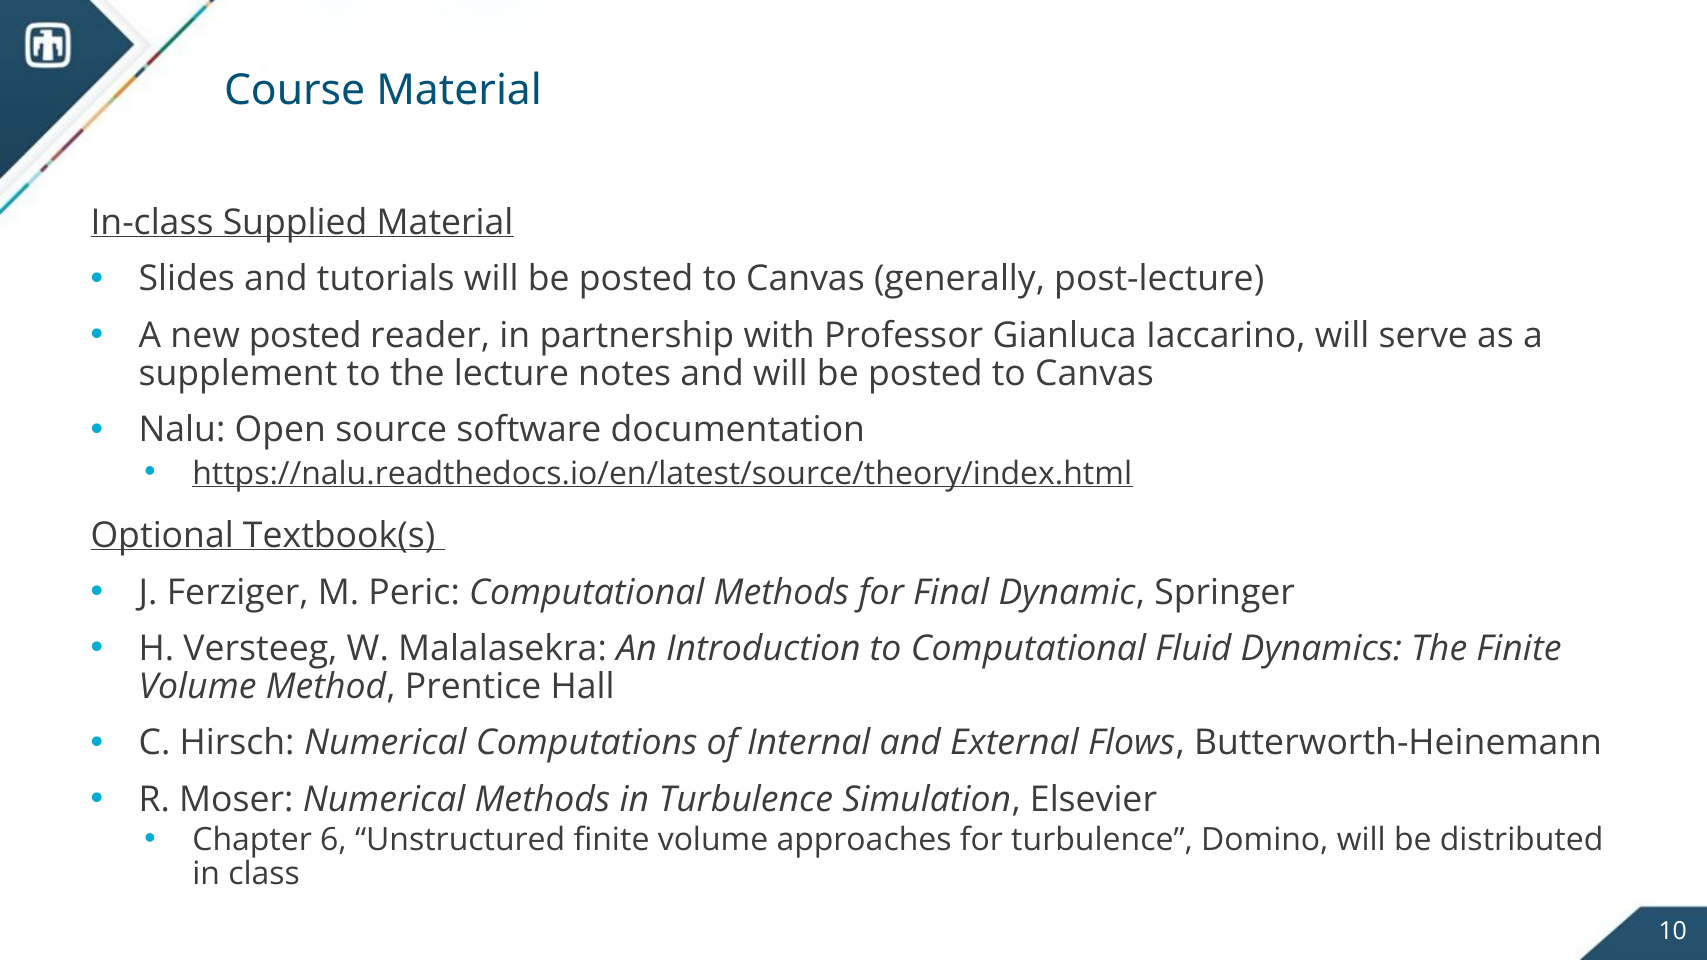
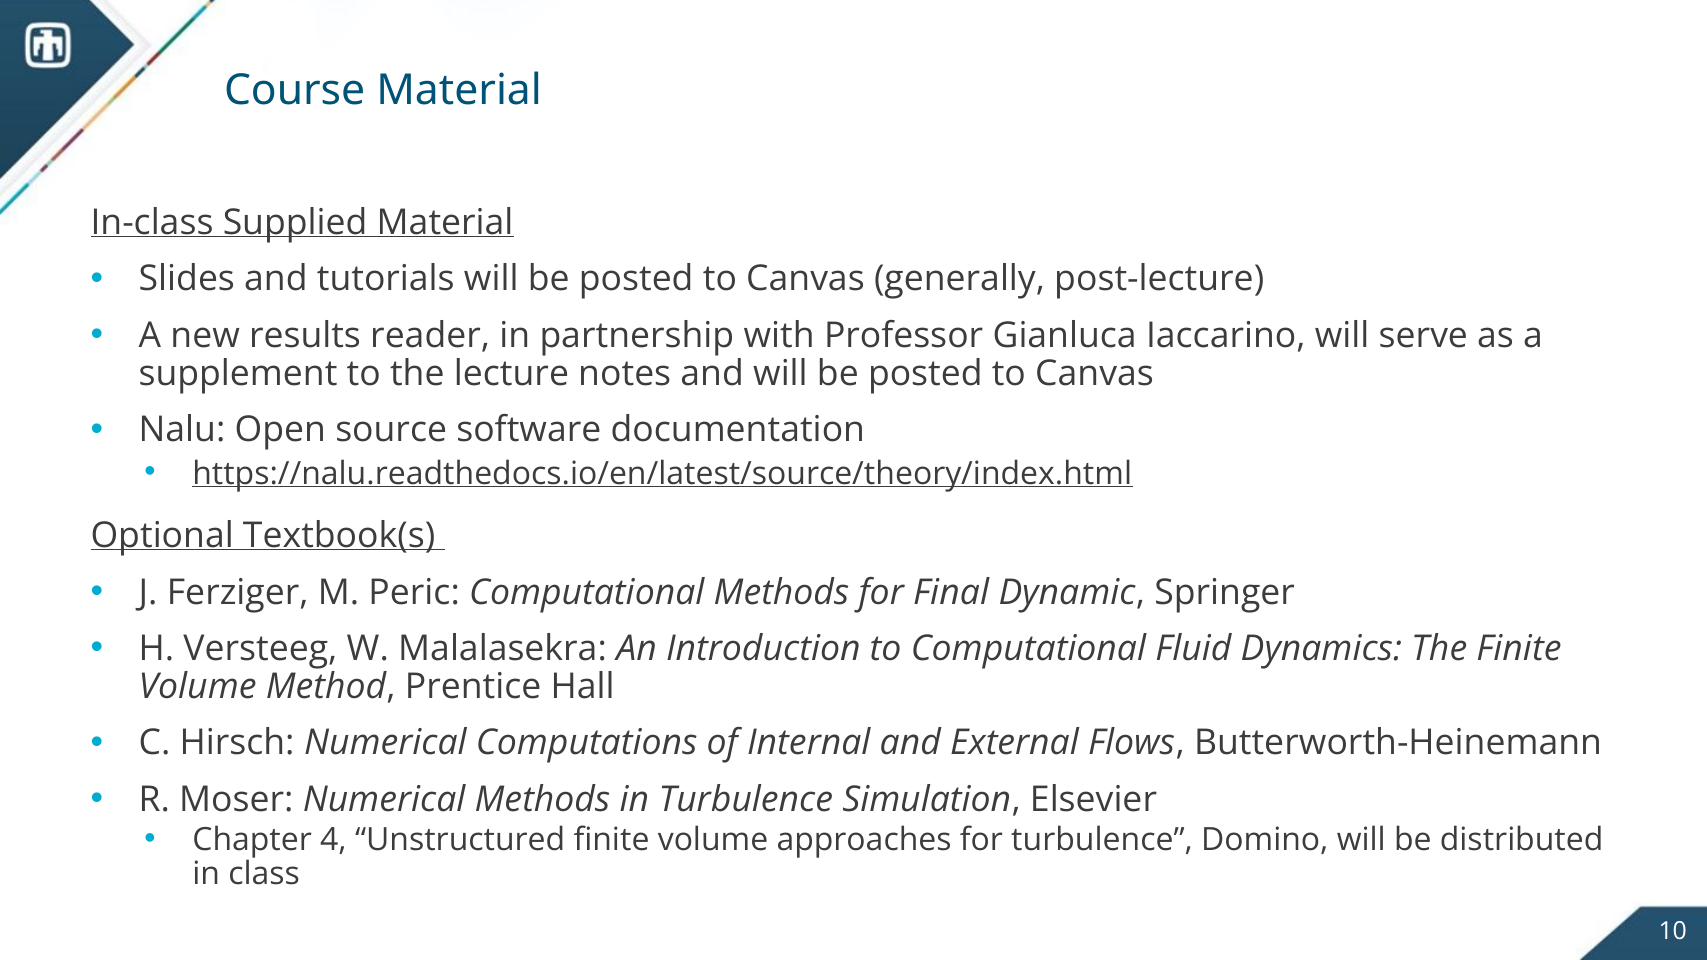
new posted: posted -> results (305, 335)
6: 6 -> 4 (333, 840)
